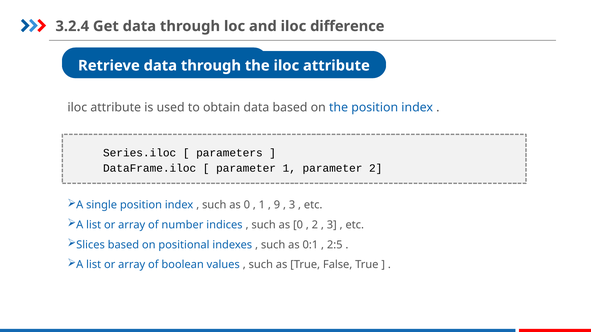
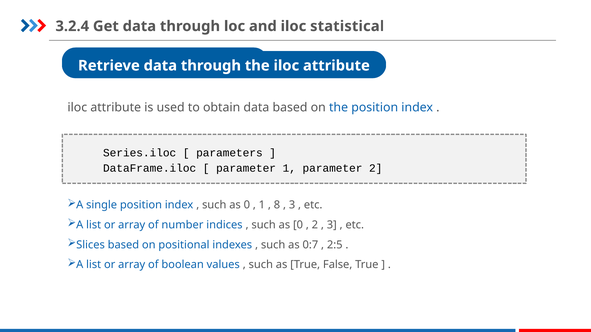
difference: difference -> statistical (347, 26)
9: 9 -> 8 (277, 205)
0:1: 0:1 -> 0:7 (310, 245)
